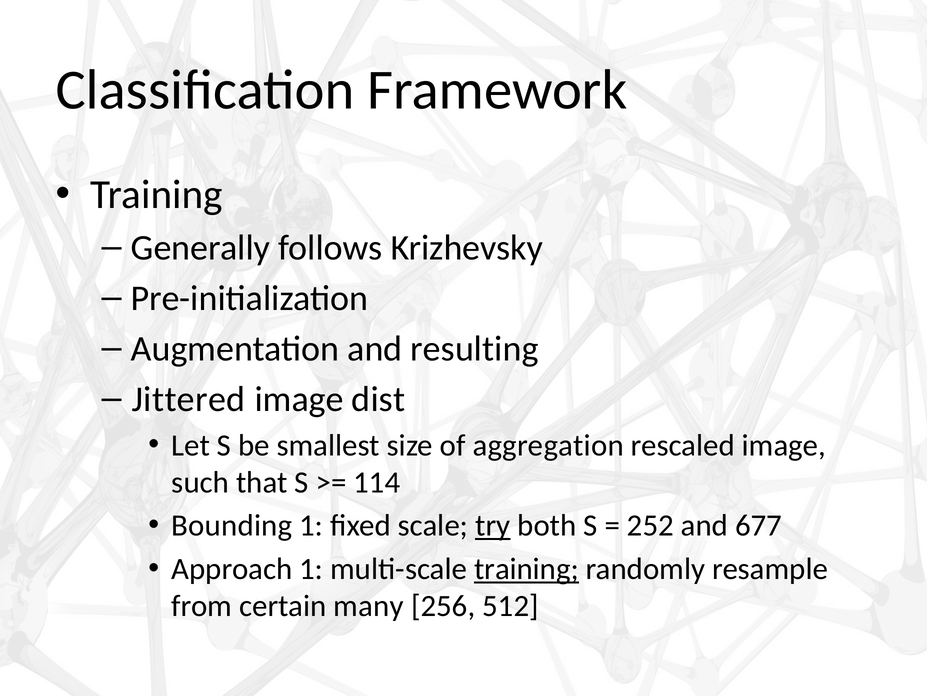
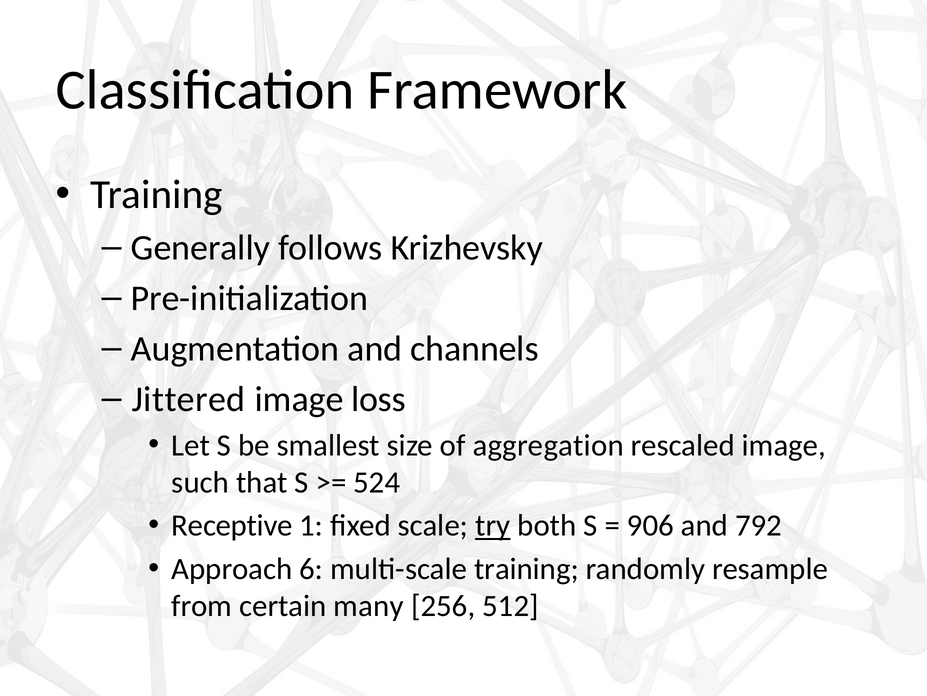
resulting: resulting -> channels (475, 348)
dist: dist -> loss (379, 399)
114: 114 -> 524 (377, 482)
Bounding: Bounding -> Receptive (232, 525)
252: 252 -> 906 (650, 525)
677: 677 -> 792 (759, 525)
Approach 1: 1 -> 6 (311, 568)
training underline: present -> none (526, 568)
